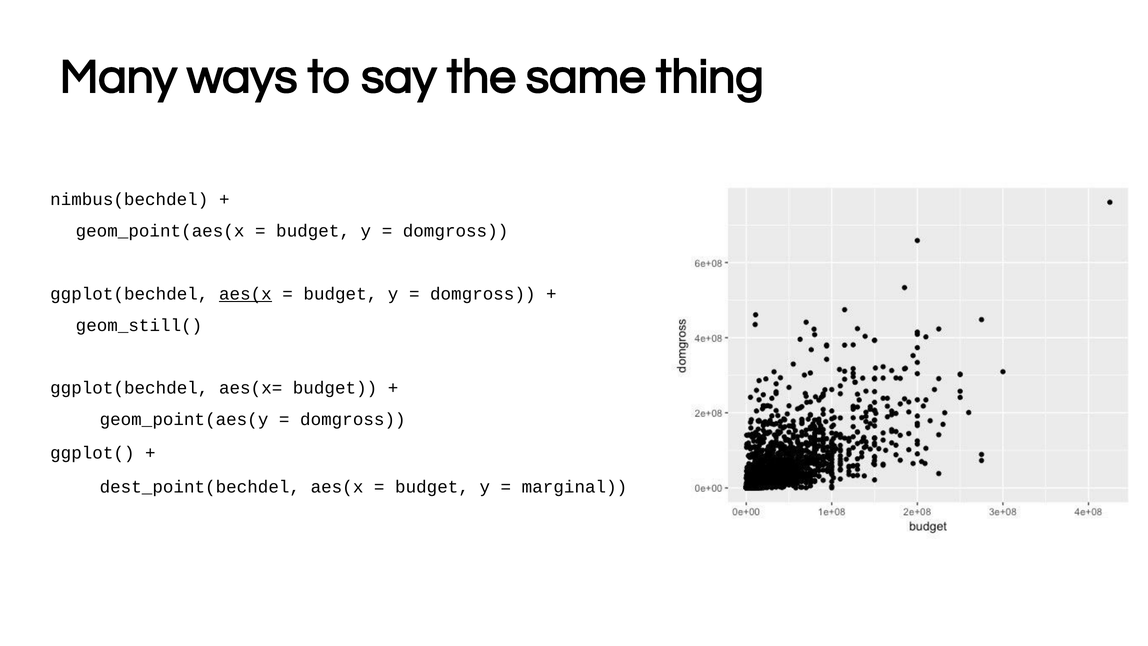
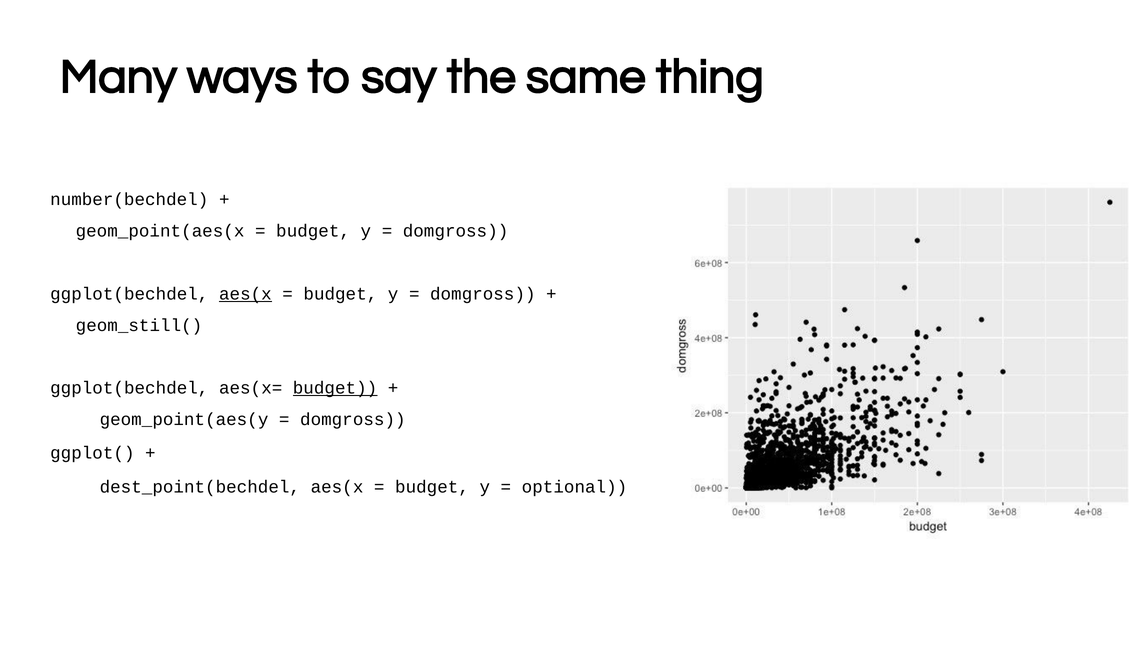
nimbus(bechdel: nimbus(bechdel -> number(bechdel (129, 200)
budget underline: none -> present (335, 388)
marginal: marginal -> optional (574, 487)
